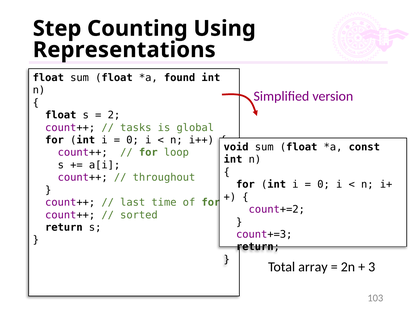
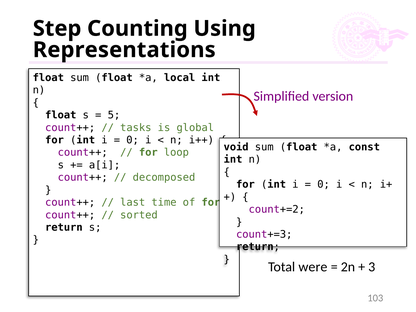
found: found -> local (180, 78)
2: 2 -> 5 (114, 115)
throughout: throughout -> decomposed (164, 177)
array: array -> were (313, 267)
